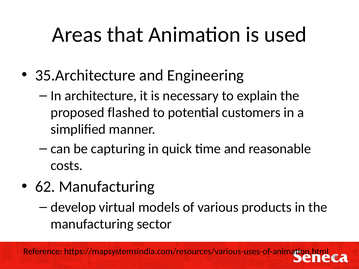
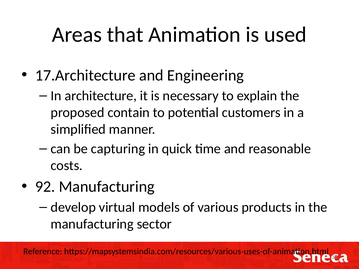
35.Architecture: 35.Architecture -> 17.Architecture (85, 75)
flashed: flashed -> contain (129, 113)
62: 62 -> 92 (45, 187)
